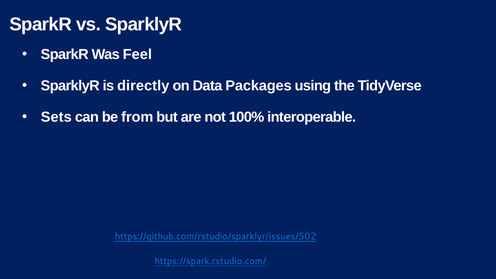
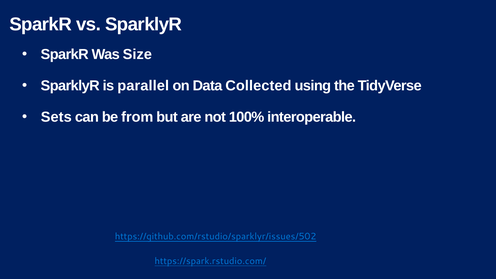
Feel: Feel -> Size (137, 54)
directly: directly -> parallel (143, 86)
Packages: Packages -> Collected (258, 86)
